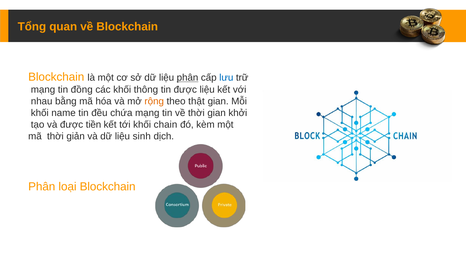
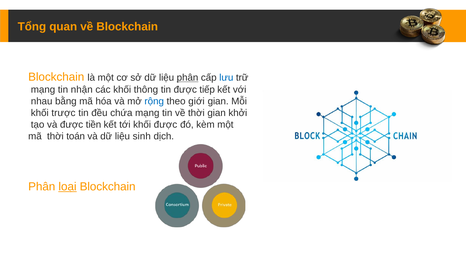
đồng: đồng -> nhận (82, 90)
được liệu: liệu -> tiếp (207, 90)
rộng colour: orange -> blue (154, 101)
thật: thật -> giới (196, 101)
name: name -> trược (63, 113)
khối chain: chain -> được (166, 125)
giản: giản -> toán (76, 136)
loại underline: none -> present (68, 187)
